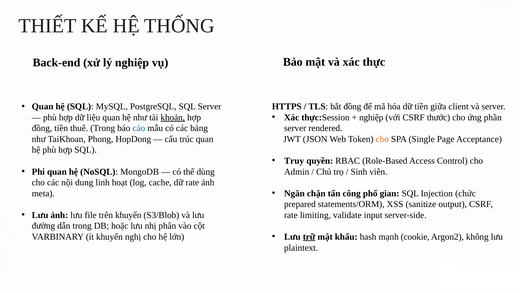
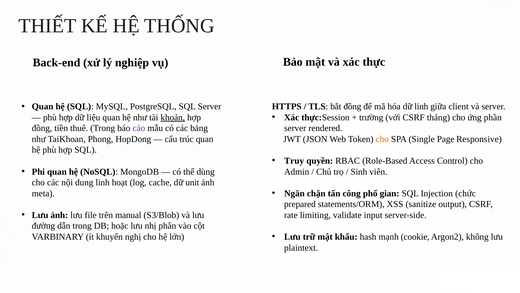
dữ tiền: tiền -> linh (421, 106)
nghiệp: nghiệp -> trường (371, 117)
thước: thước -> tháng (438, 117)
cáo colour: blue -> purple (139, 128)
Acceptance: Acceptance -> Responsive (479, 139)
dữ rate: rate -> unit (192, 182)
trên khuyến: khuyến -> manual (128, 215)
trữ underline: present -> none (309, 236)
